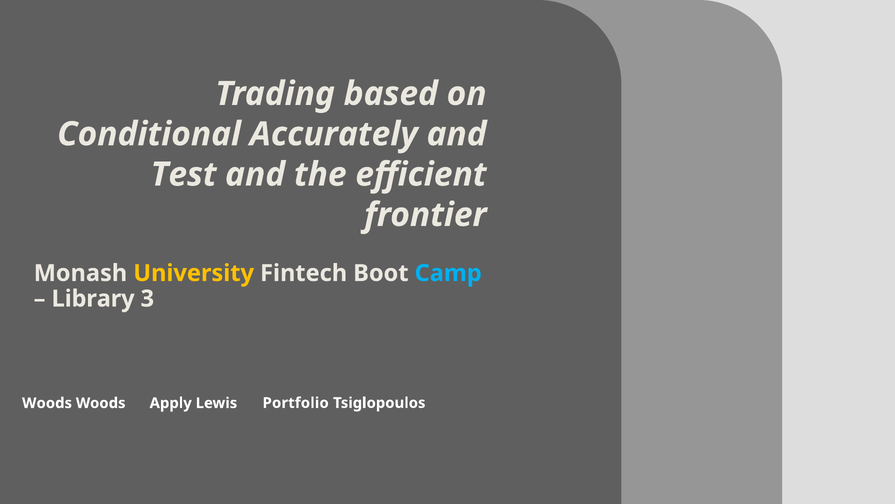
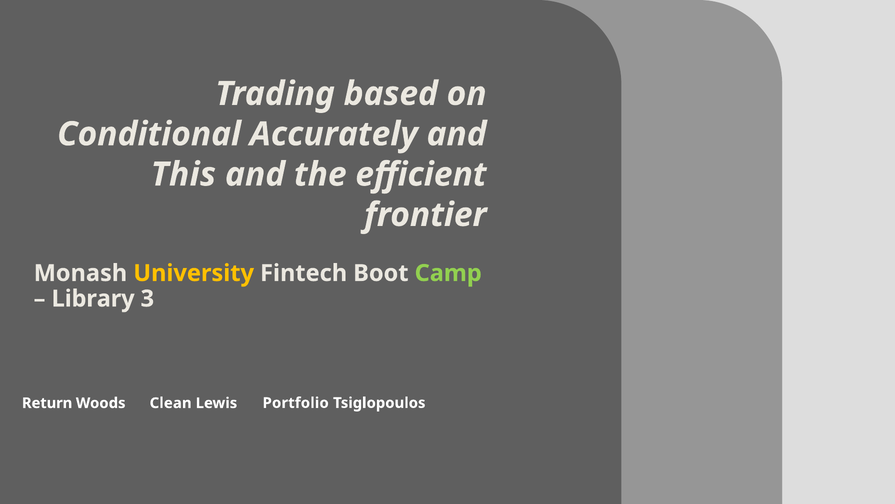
Test: Test -> This (183, 174)
Camp colour: light blue -> light green (448, 273)
Woods: Woods -> Return (47, 403)
Apply: Apply -> Clean (171, 403)
